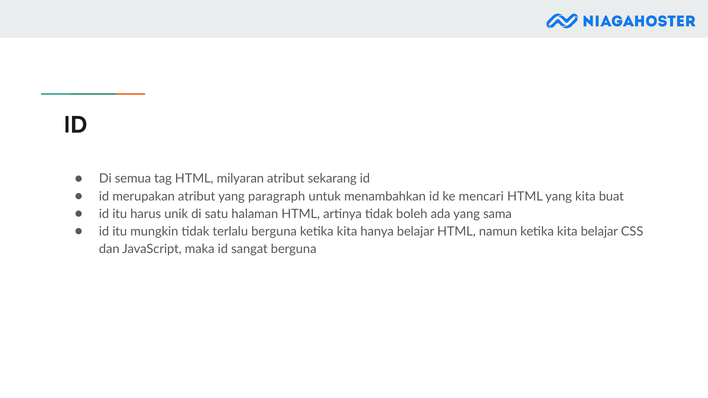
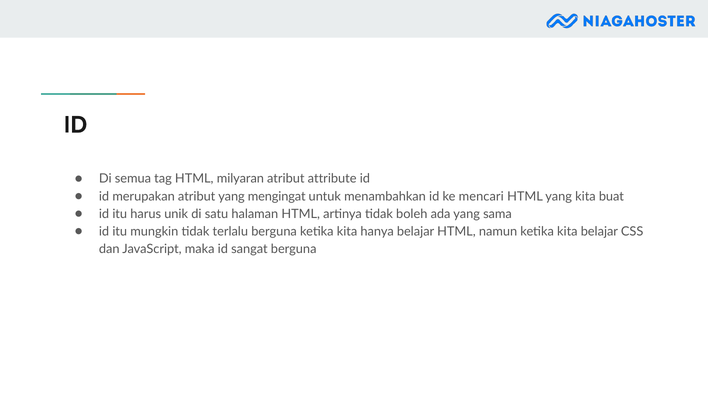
sekarang: sekarang -> attribute (332, 179)
paragraph: paragraph -> mengingat (277, 196)
